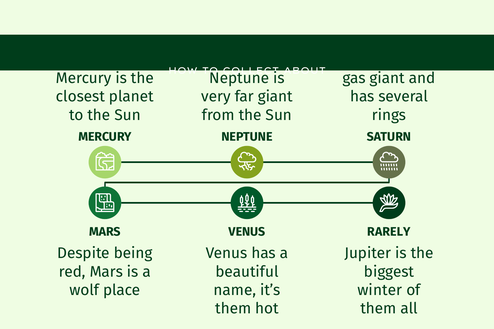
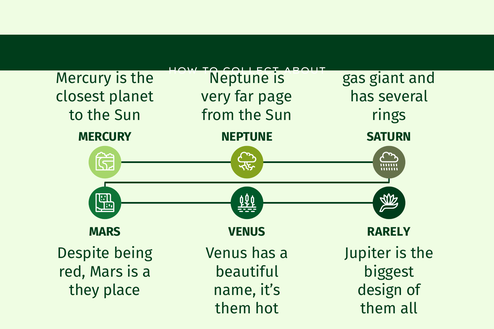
far giant: giant -> page (275, 97)
wolf: wolf -> they (84, 290)
winter: winter -> design (380, 290)
